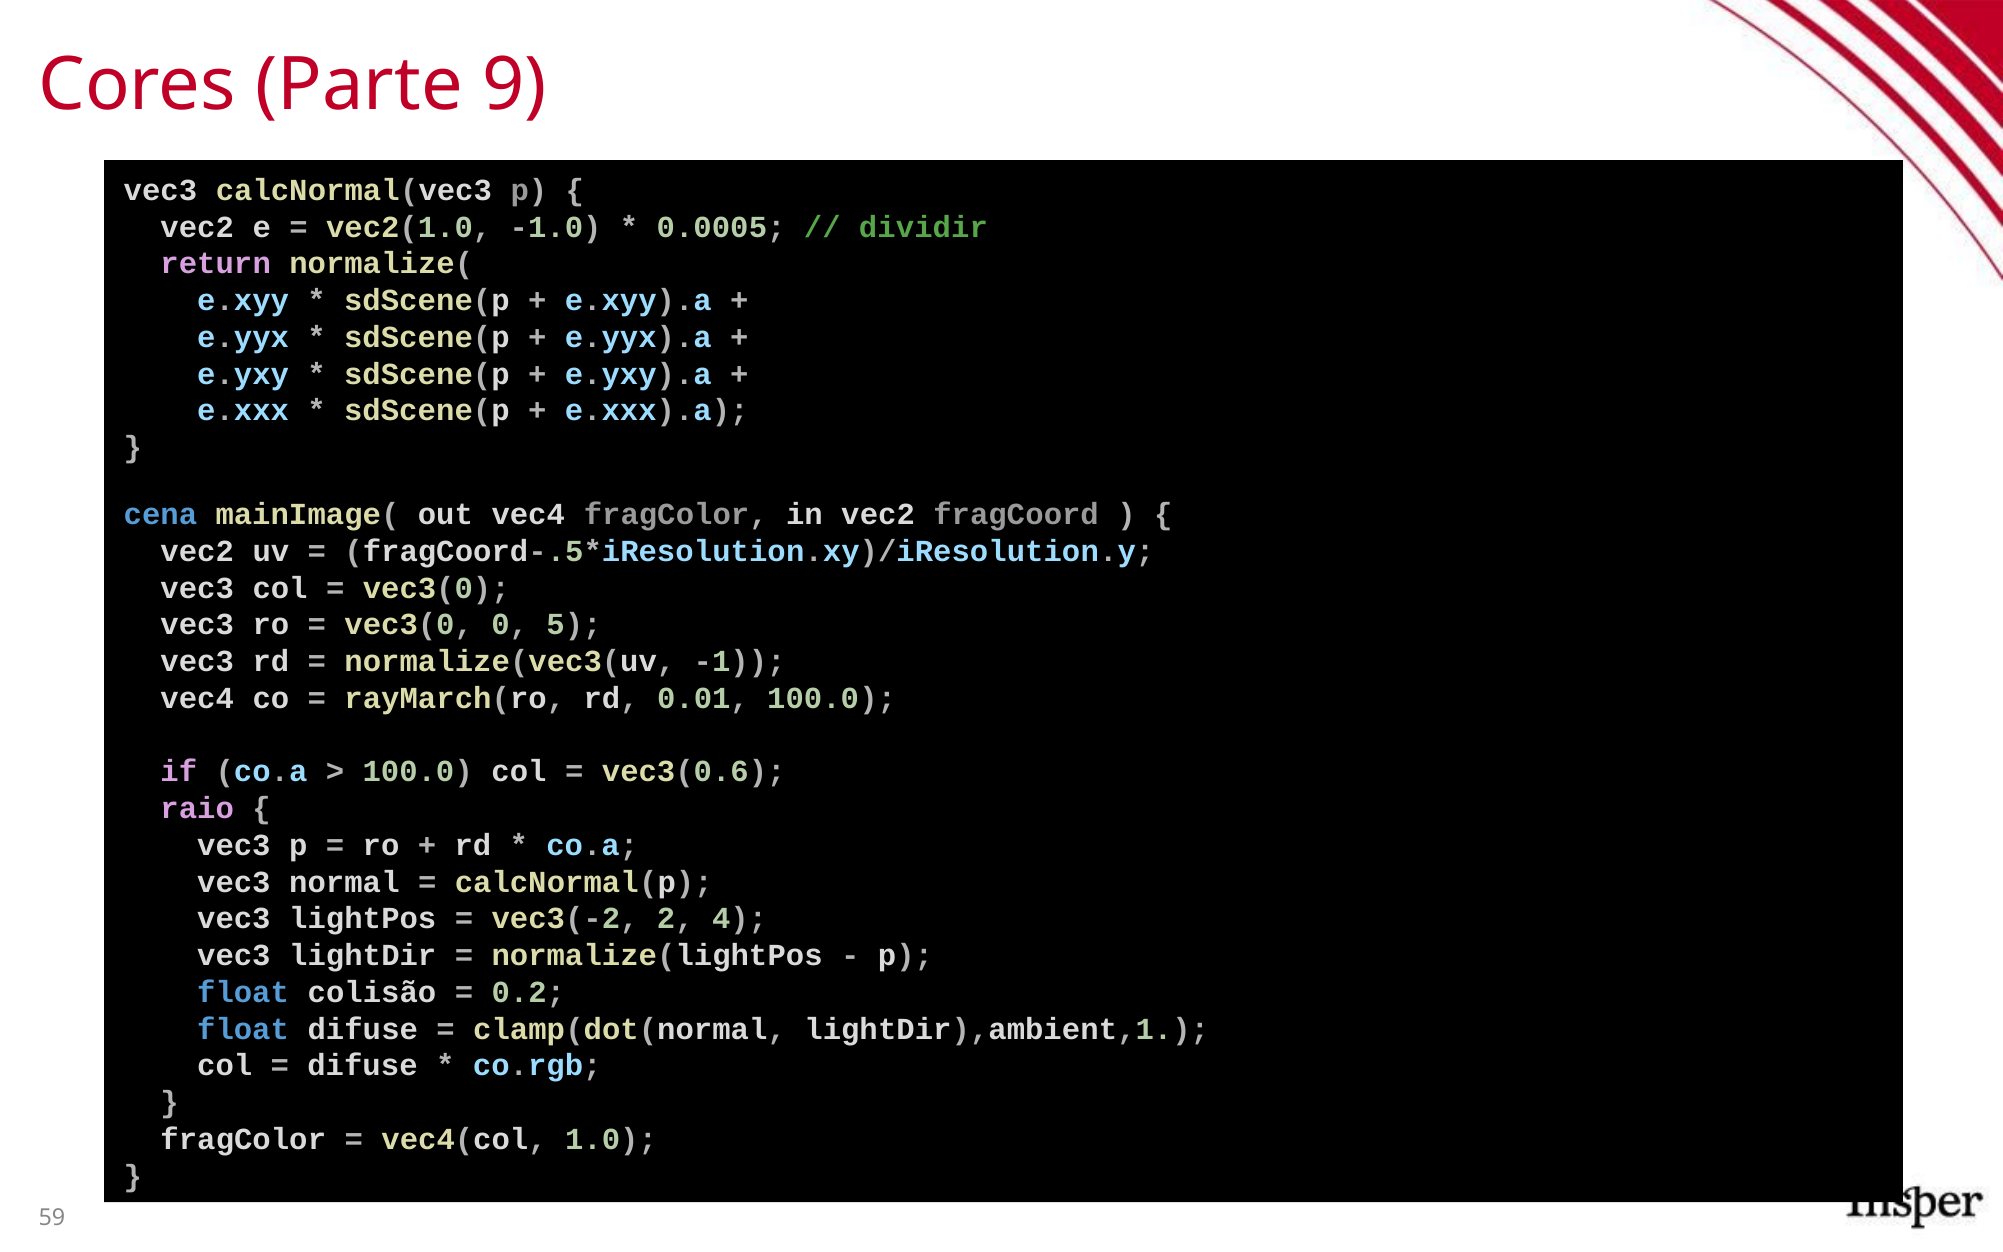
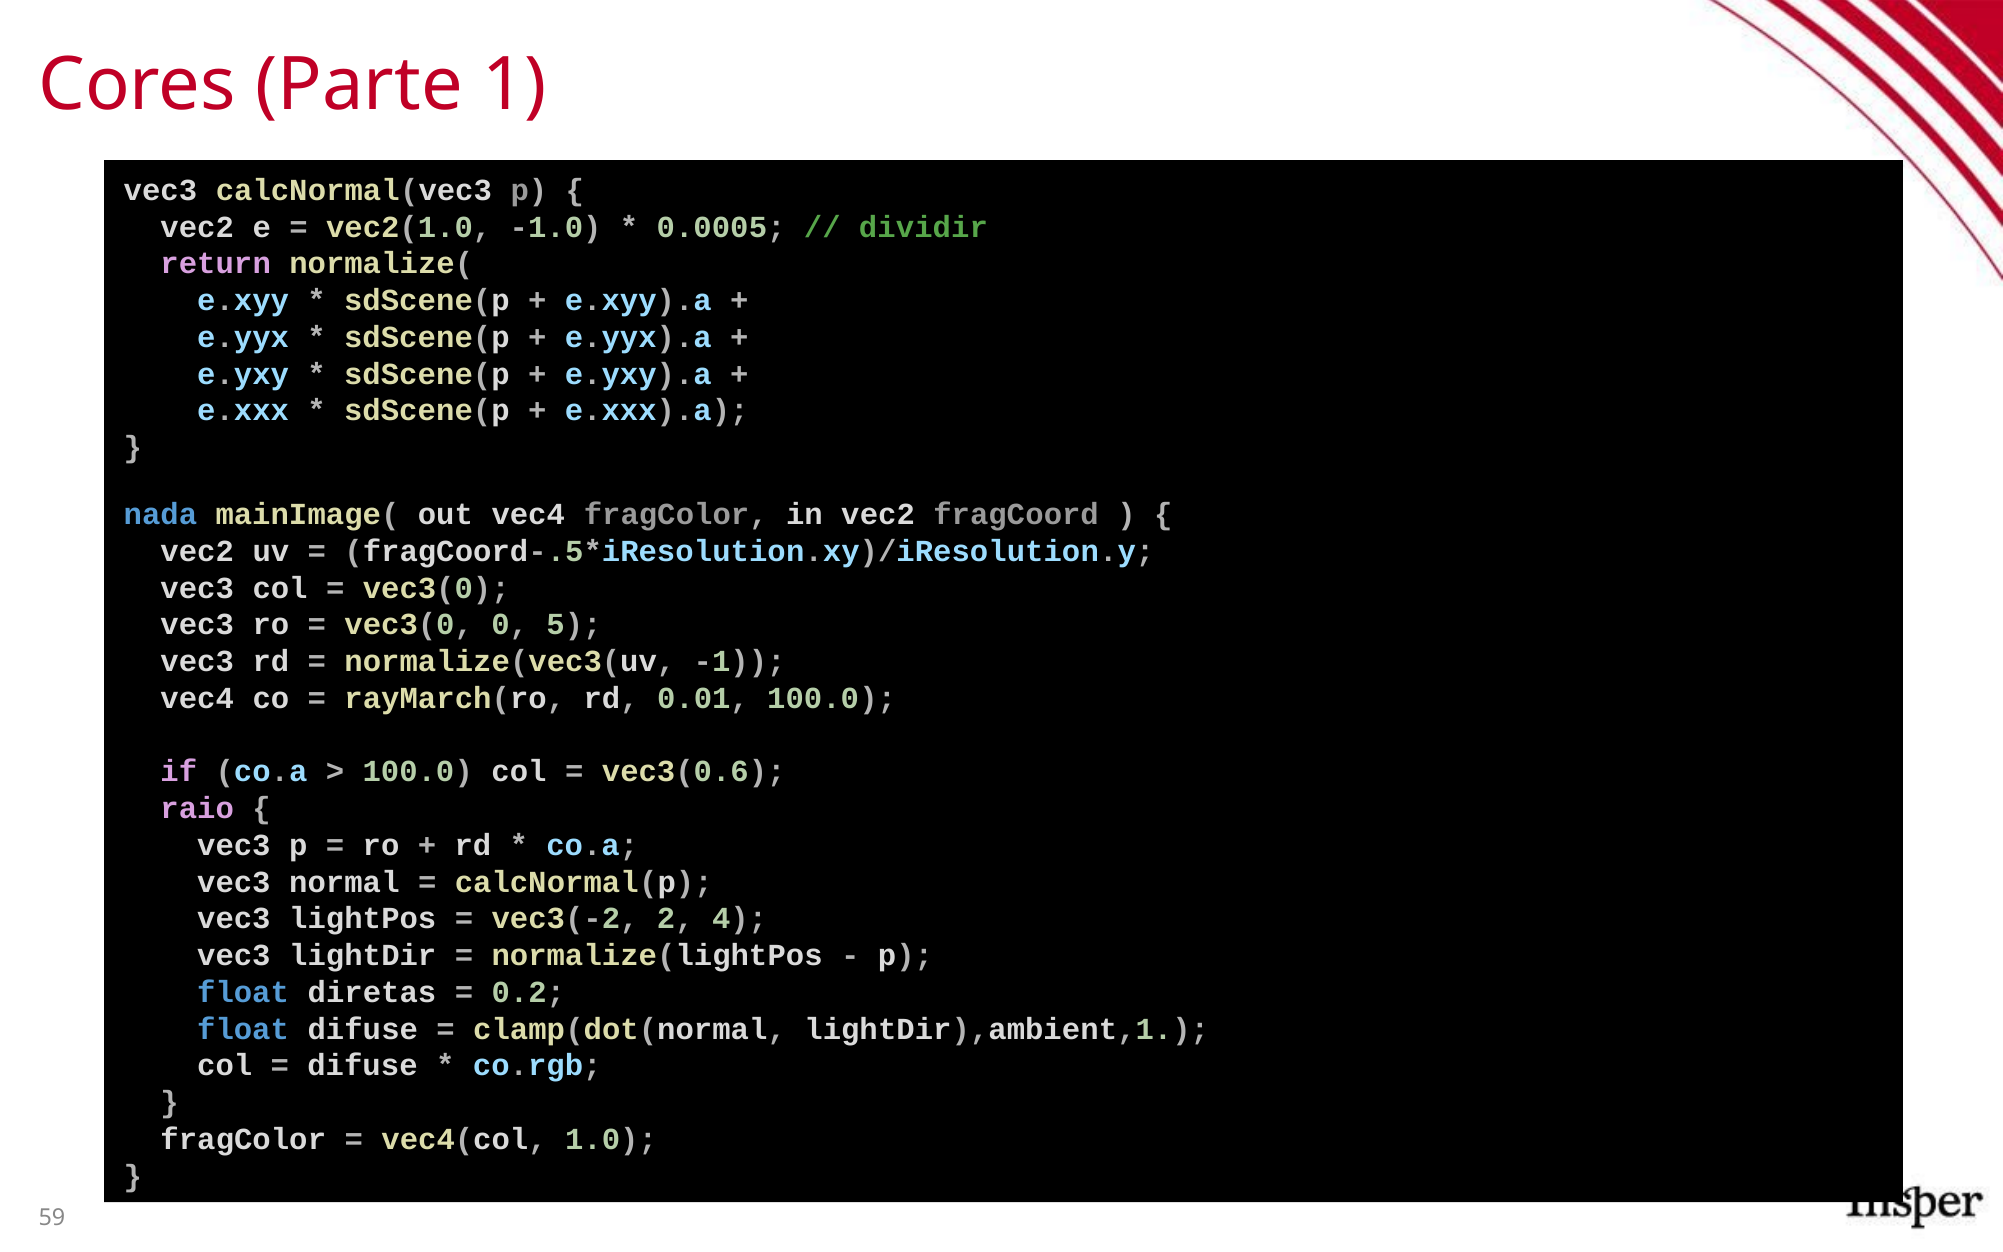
9: 9 -> 1 (514, 85)
cena: cena -> nada (160, 514)
colisão: colisão -> diretas (372, 992)
